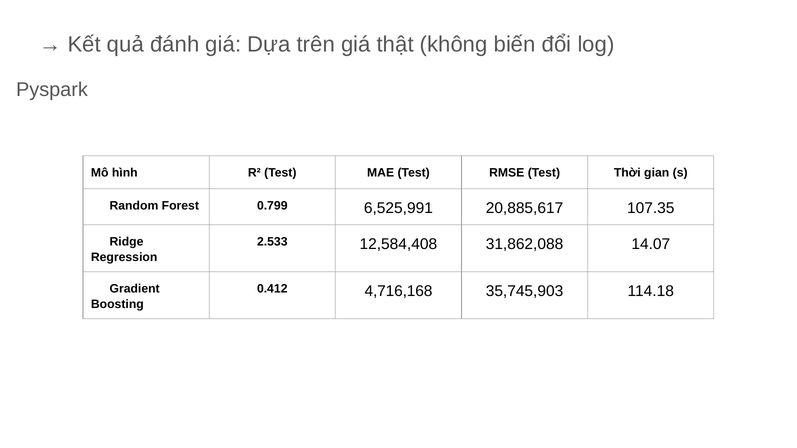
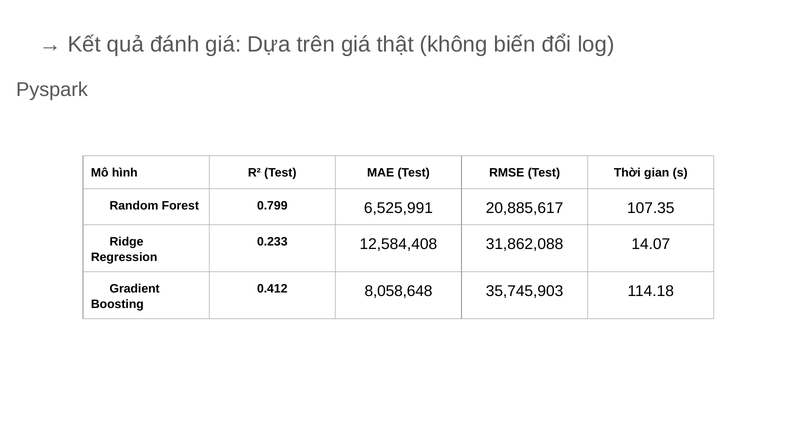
2.533: 2.533 -> 0.233 (272, 242)
4,716,168: 4,716,168 -> 8,058,648 (398, 291)
